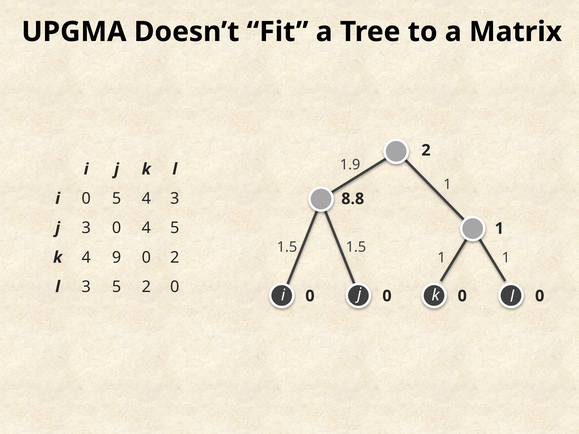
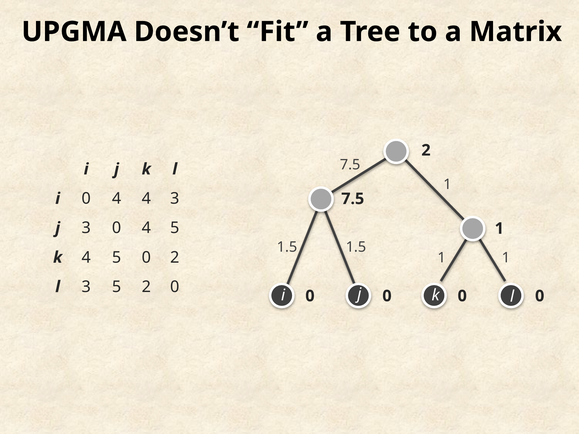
1.9: 1.9 -> 7.5 (350, 165)
i 0 5: 5 -> 4 (117, 199)
8.8: 8.8 -> 7.5 (353, 199)
k 4 9: 9 -> 5 (117, 258)
